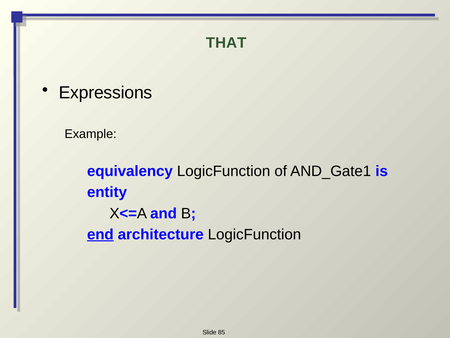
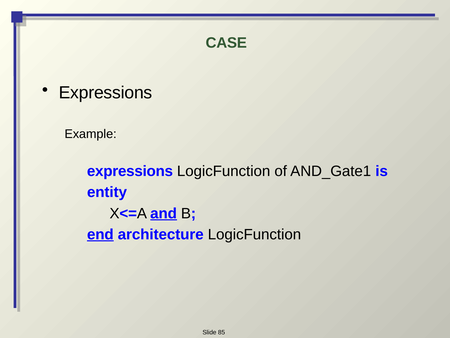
THAT: THAT -> CASE (226, 43)
equivalency: equivalency -> expressions (130, 171)
and underline: none -> present (164, 213)
